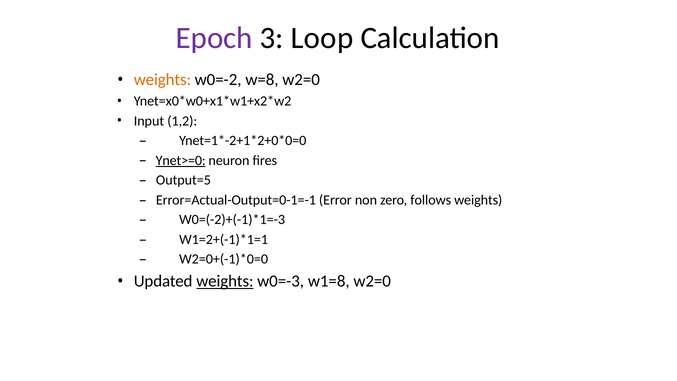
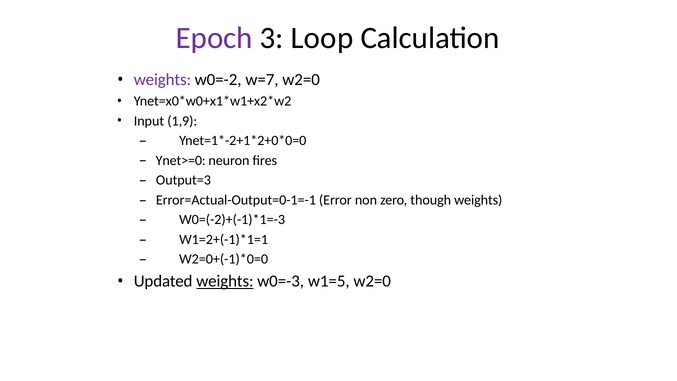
weights colour: orange -> purple (162, 80)
w=8: w=8 -> w=7 (262, 80)
1,2: 1,2 -> 1,9 (182, 121)
Ynet>=0 underline: present -> none (181, 160)
Output=5: Output=5 -> Output=3 (183, 180)
follows: follows -> though (431, 200)
w1=8: w1=8 -> w1=5 (329, 281)
